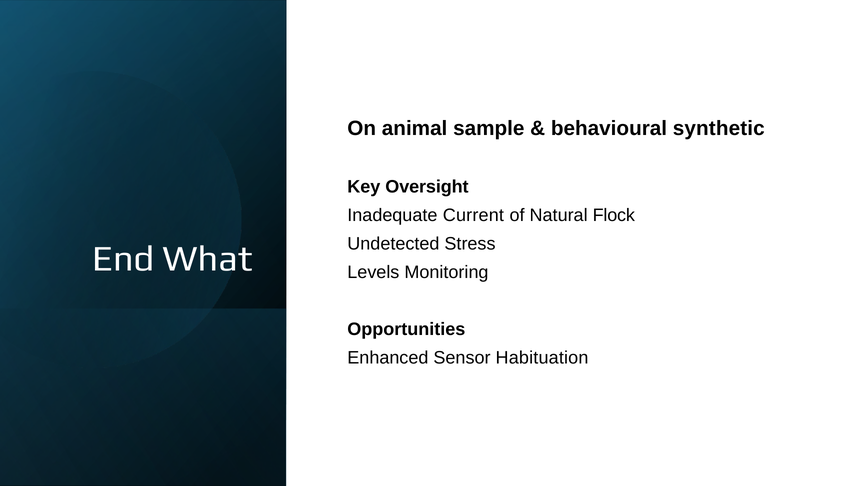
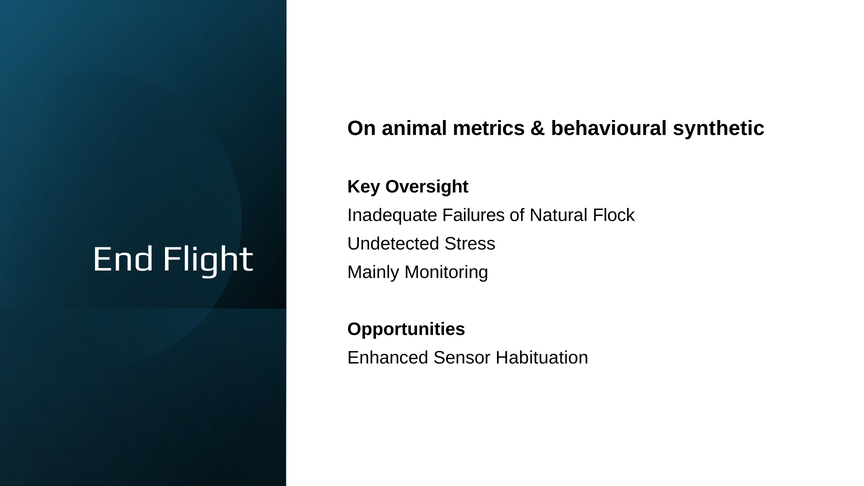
sample: sample -> metrics (489, 129)
Current: Current -> Failures (474, 215)
What: What -> Flight (208, 259)
Levels: Levels -> Mainly (373, 272)
